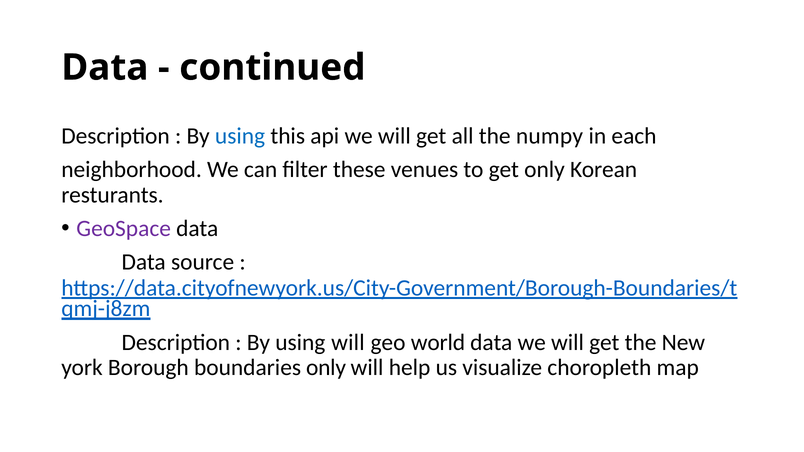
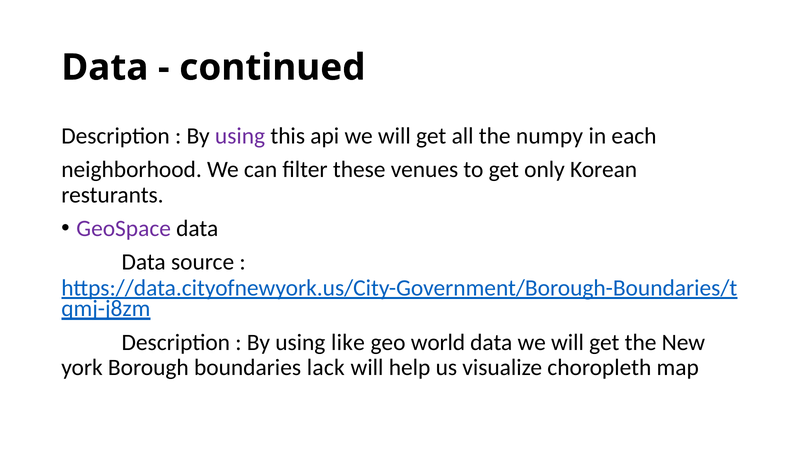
using colour: blue -> purple (240, 136)
using will: will -> like (348, 343)
boundaries only: only -> lack (326, 368)
